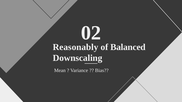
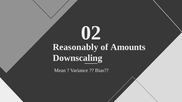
Balanced: Balanced -> Amounts (128, 47)
